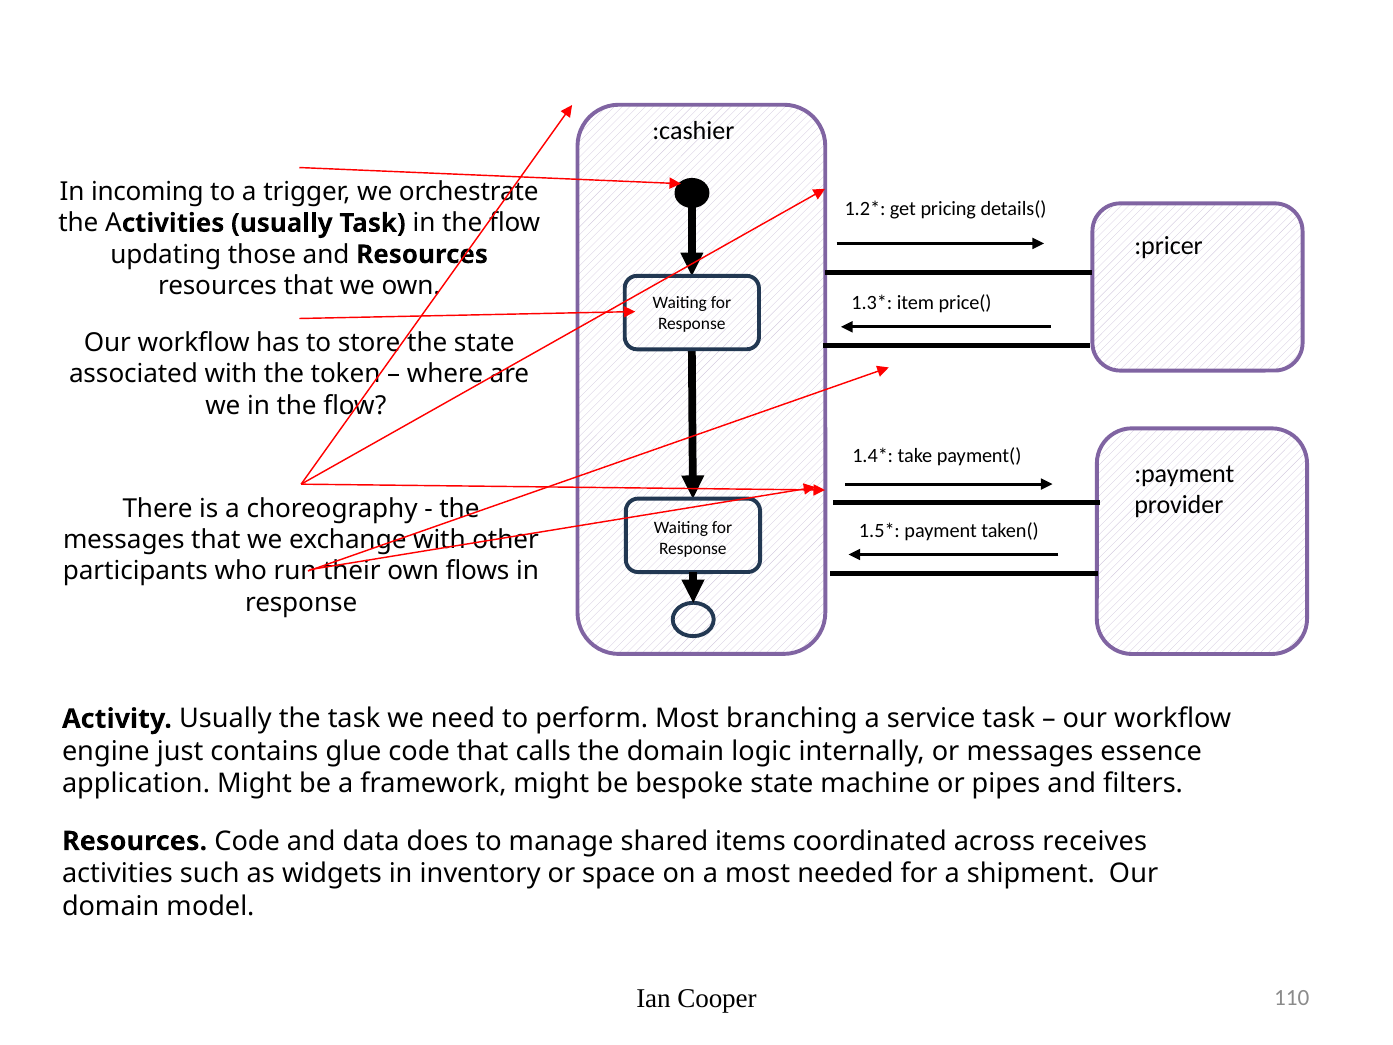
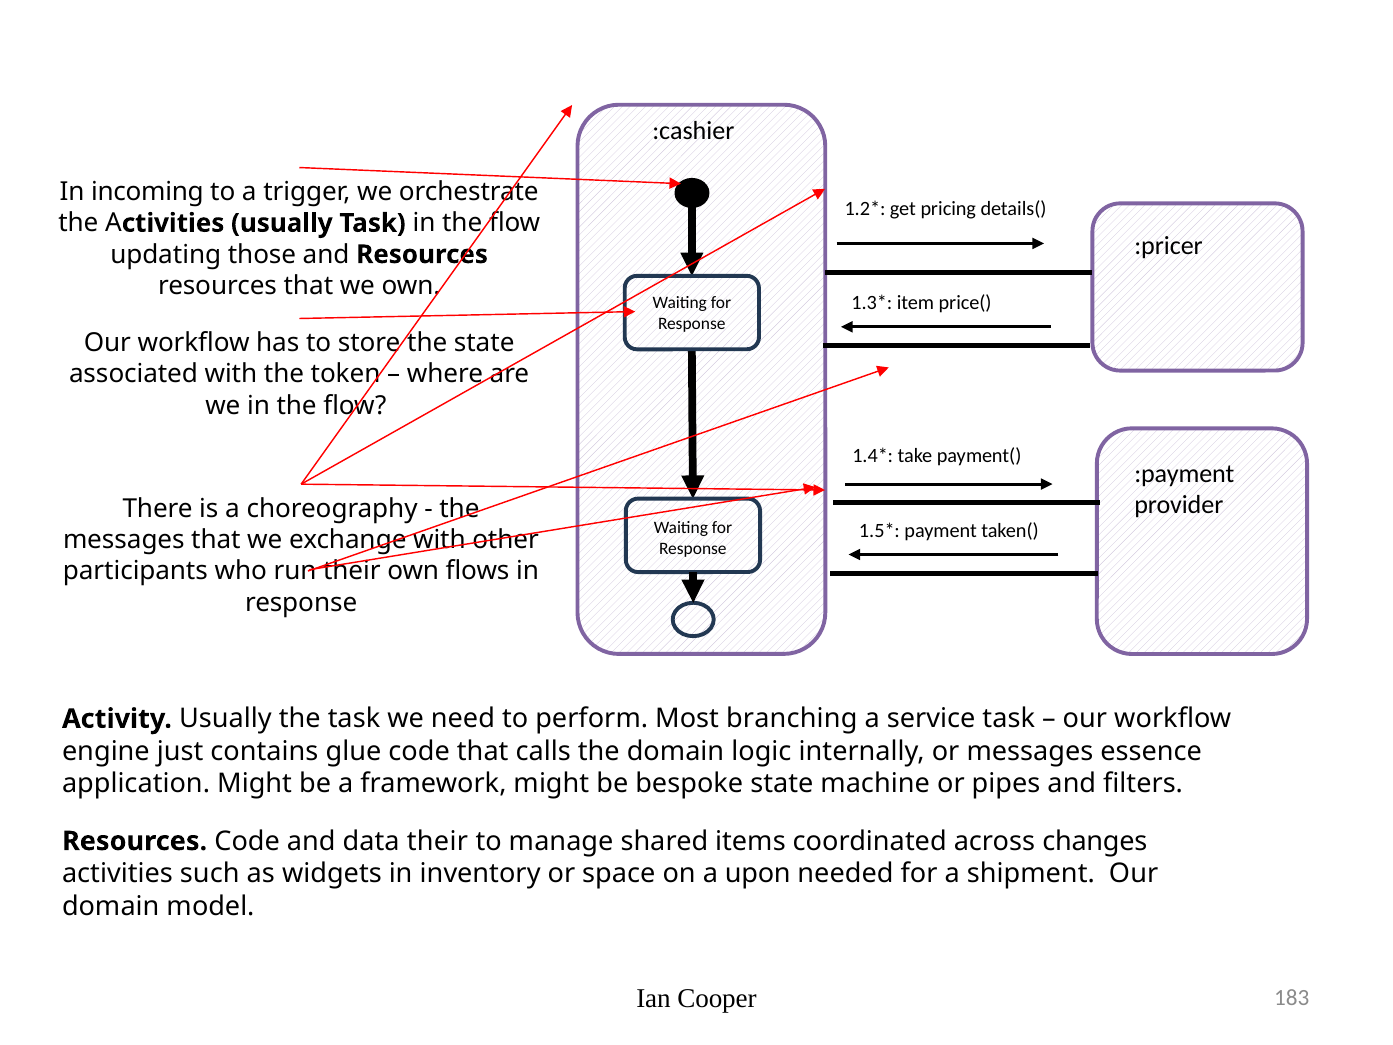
data does: does -> their (437, 841)
receives: receives -> changes (1095, 841)
a most: most -> upon (758, 873)
110: 110 -> 183 (1292, 997)
